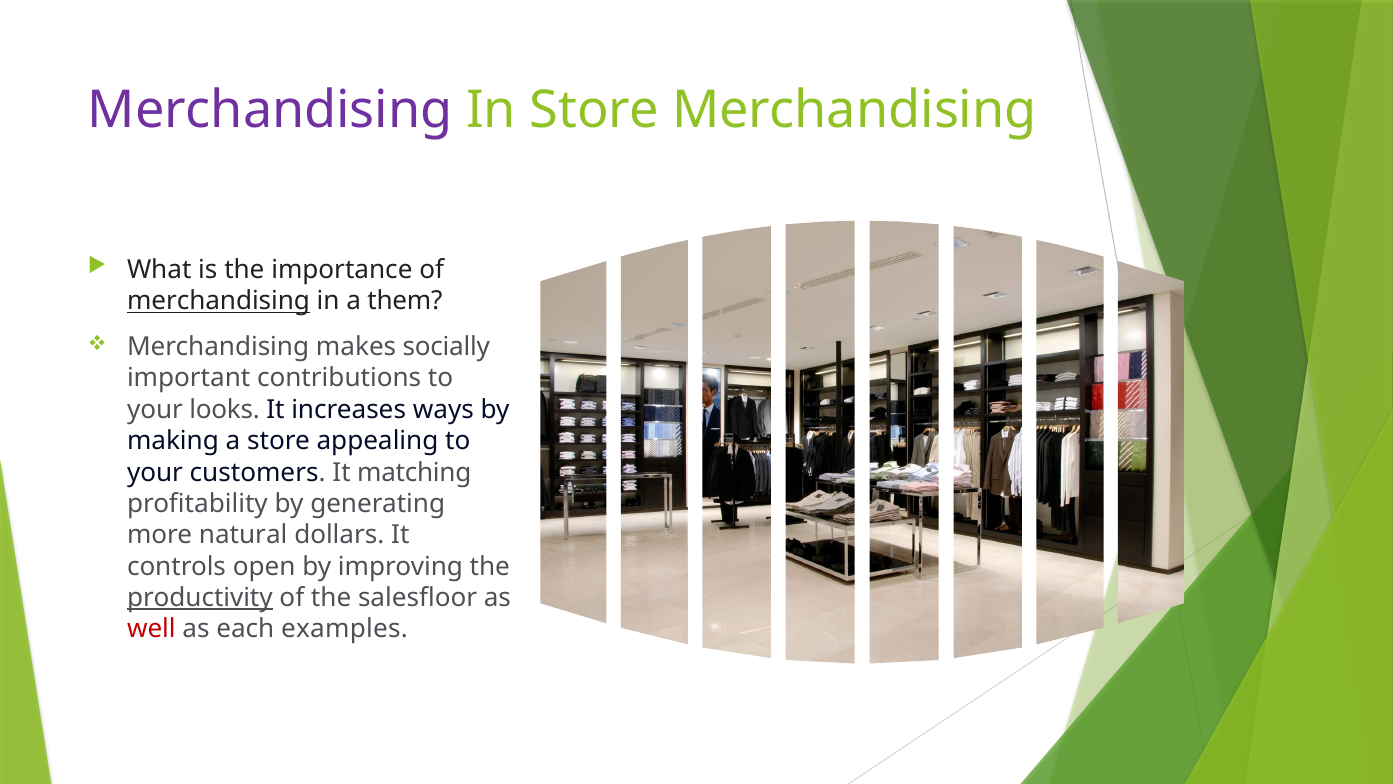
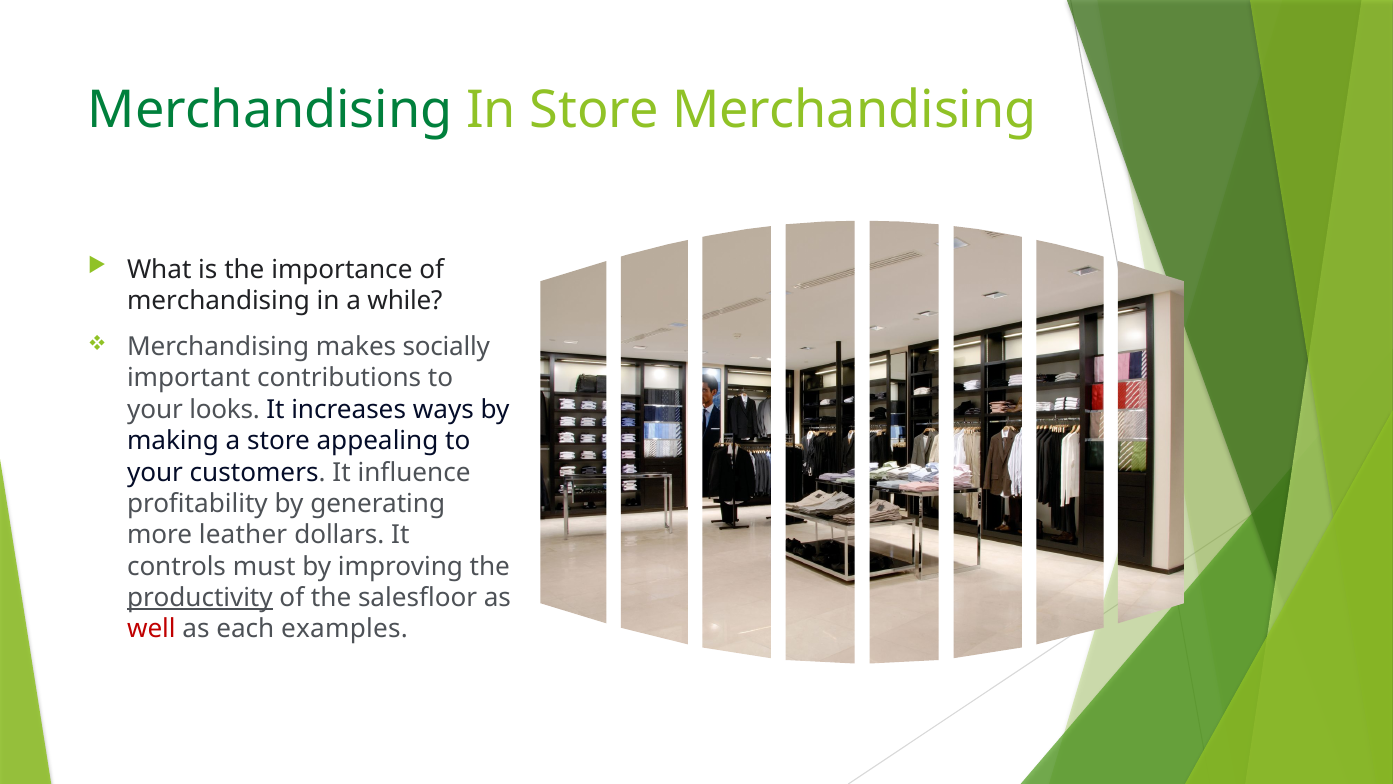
Merchandising colour: purple -> green (270, 110)
merchandising underline: present -> none (218, 301)
them: them -> while (405, 301)
matching: matching -> influence (414, 472)
natural: natural -> leather (243, 535)
open: open -> must (264, 566)
